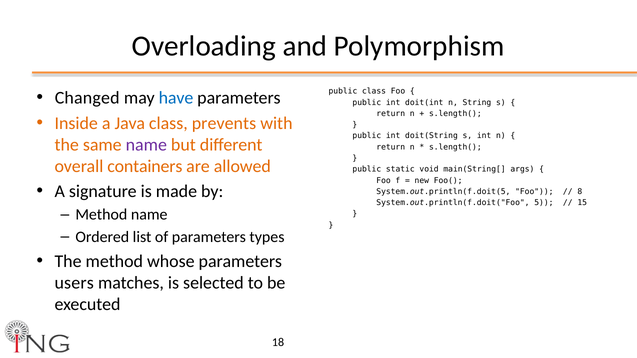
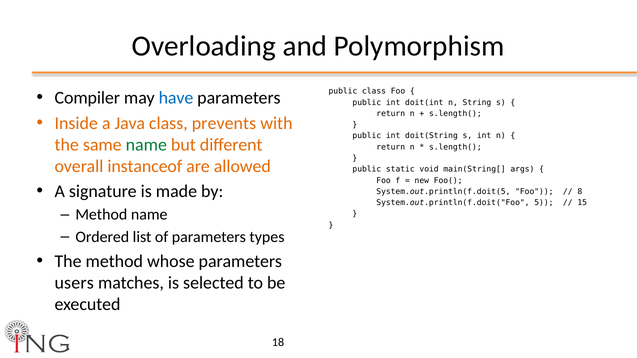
Changed: Changed -> Compiler (87, 98)
name colour: purple -> green (146, 145)
containers: containers -> instanceof (145, 166)
